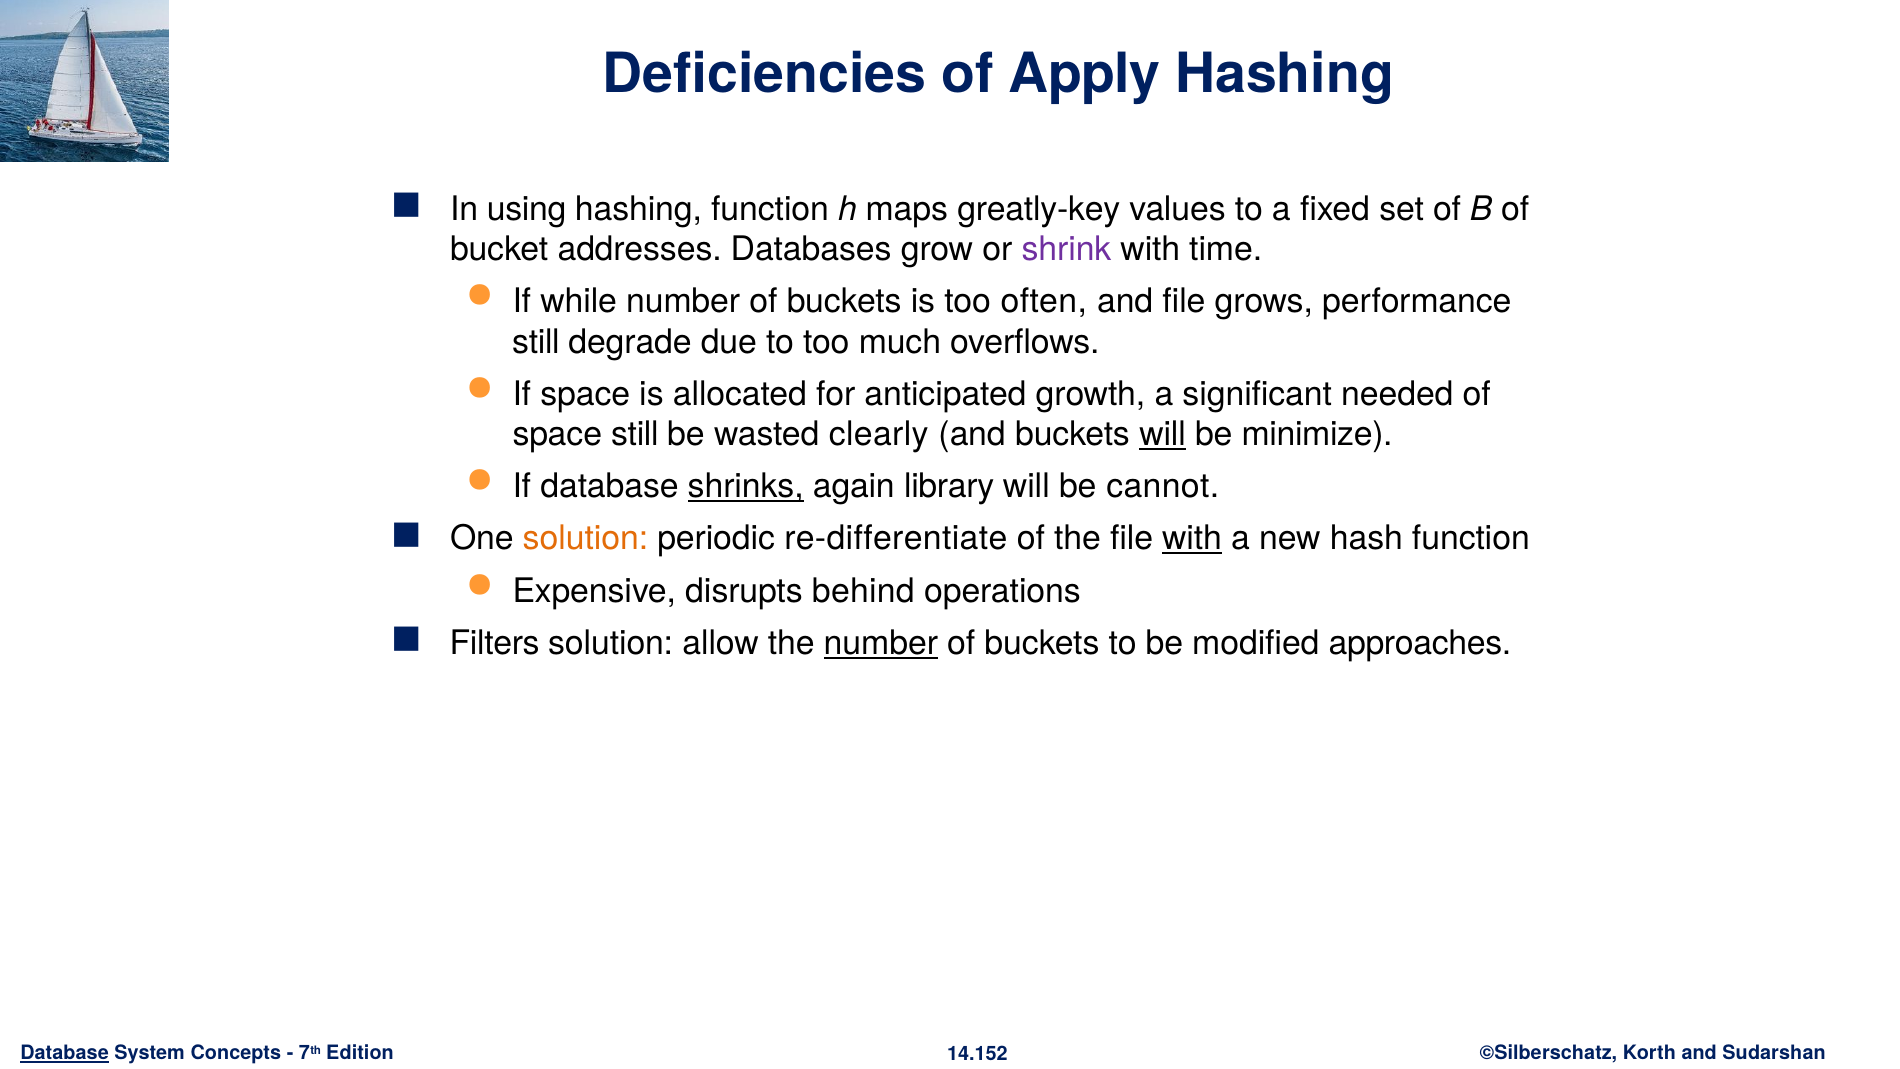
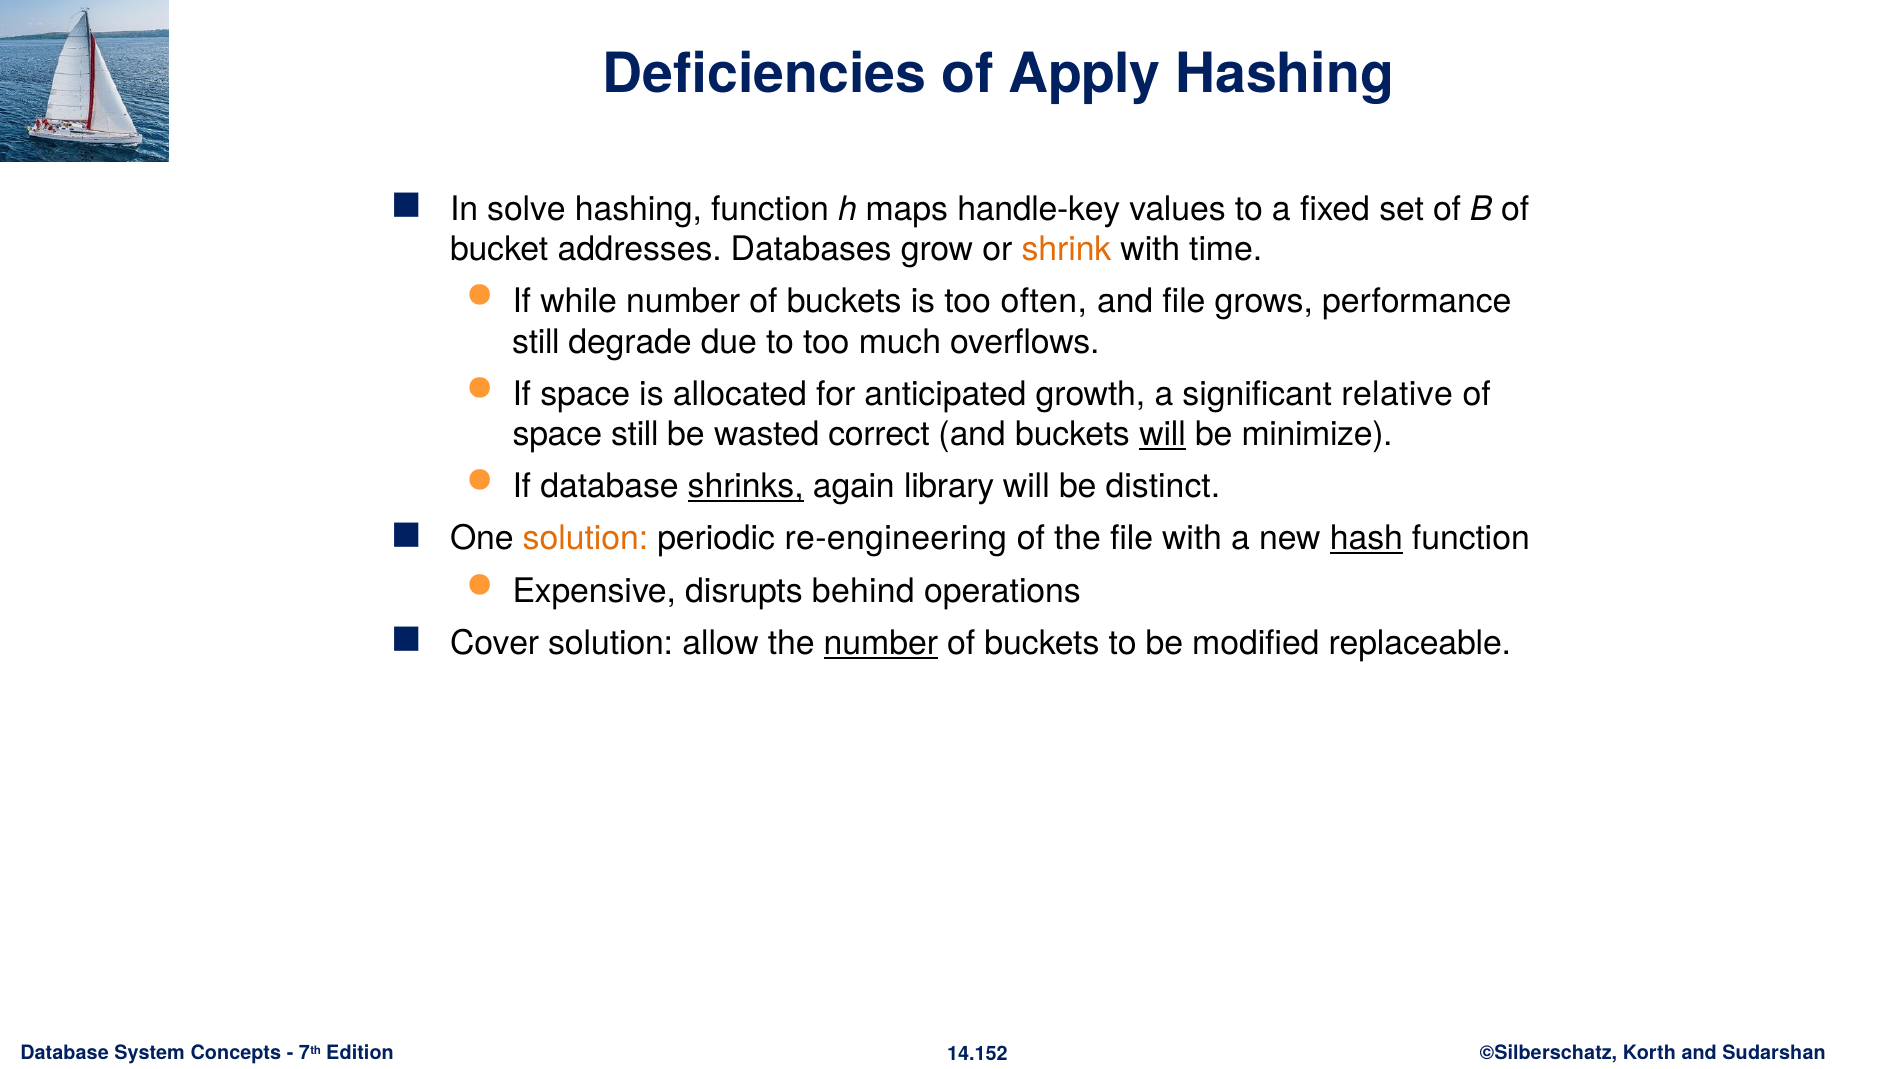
using: using -> solve (526, 209)
greatly-key: greatly-key -> handle-key (1039, 209)
shrink colour: purple -> orange (1066, 249)
needed: needed -> relative (1397, 394)
clearly: clearly -> correct (879, 434)
cannot: cannot -> distinct (1163, 487)
re-differentiate: re-differentiate -> re-engineering (896, 539)
with underline: present -> none (1192, 539)
hash underline: none -> present (1366, 539)
Filters: Filters -> Cover (495, 643)
approaches: approaches -> replaceable (1420, 643)
Database underline: present -> none (65, 1053)
